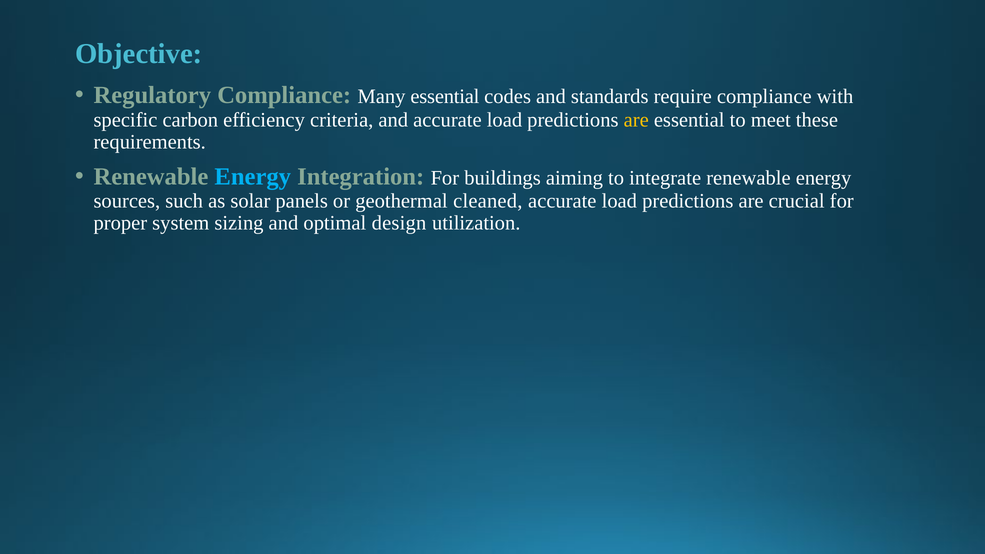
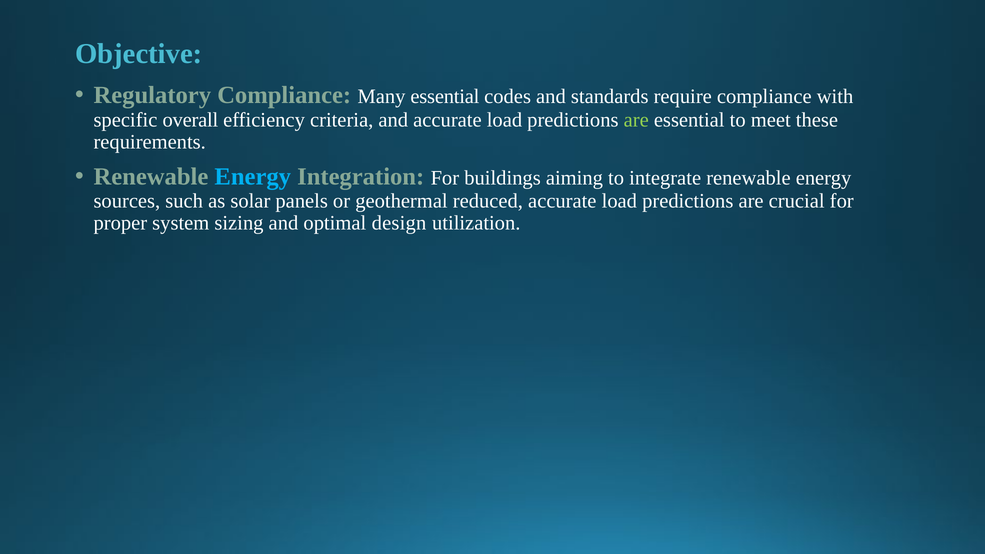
carbon: carbon -> overall (190, 120)
are colour: yellow -> light green (636, 120)
cleaned: cleaned -> reduced (488, 201)
